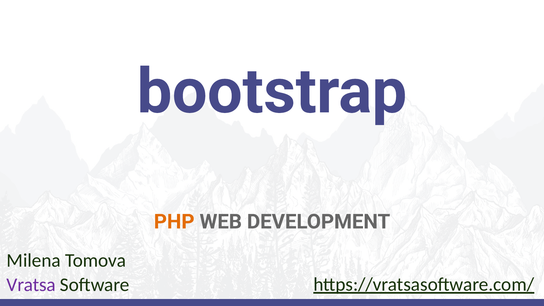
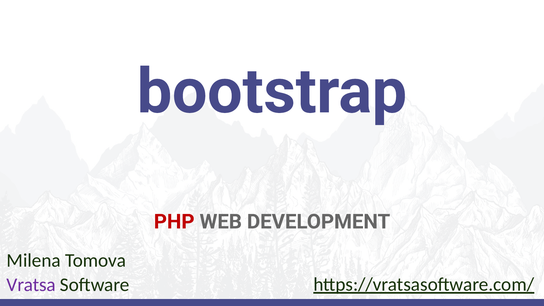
PHP colour: orange -> red (174, 222)
